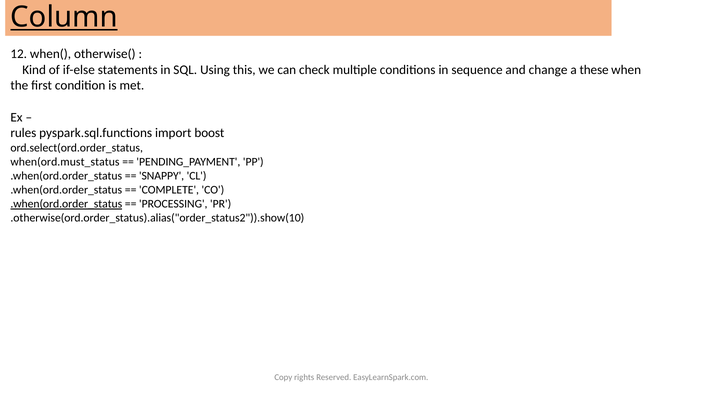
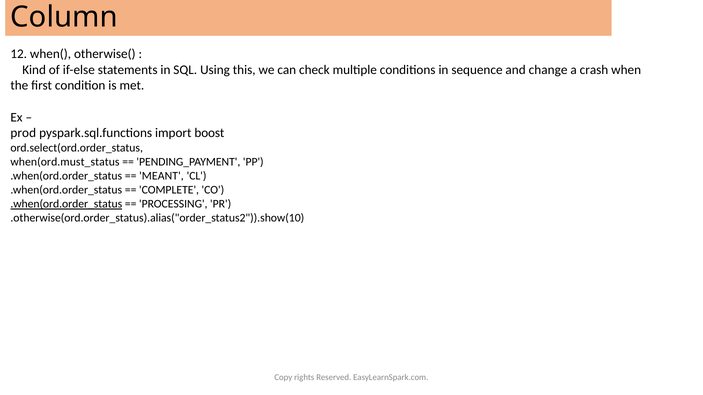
Column underline: present -> none (64, 17)
these: these -> crash (594, 70)
rules: rules -> prod (23, 133)
SNAPPY: SNAPPY -> MEANT (161, 176)
